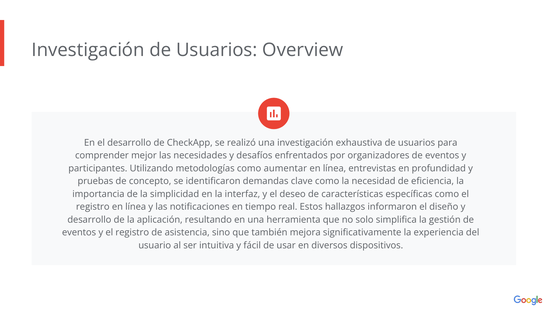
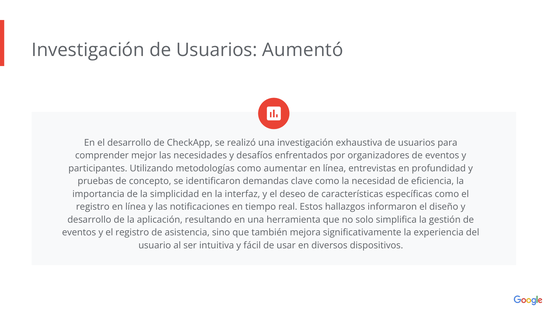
Overview: Overview -> Aumentó (303, 50)
